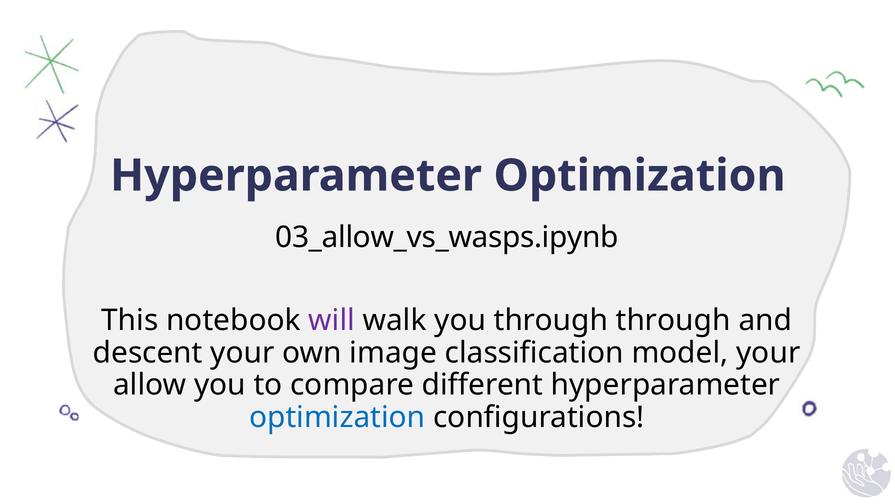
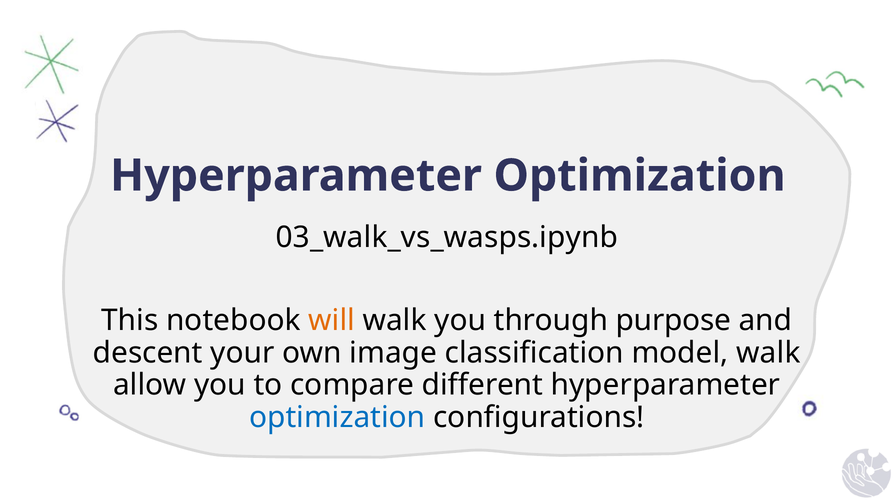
03_allow_vs_wasps.ipynb: 03_allow_vs_wasps.ipynb -> 03_walk_vs_wasps.ipynb (447, 237)
will colour: purple -> orange (332, 320)
through through: through -> purpose (673, 320)
model your: your -> walk (768, 352)
